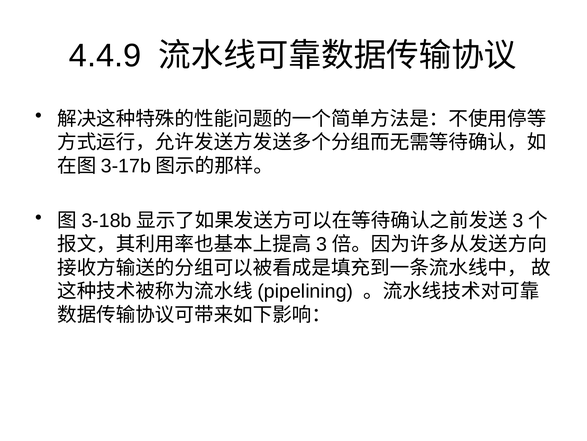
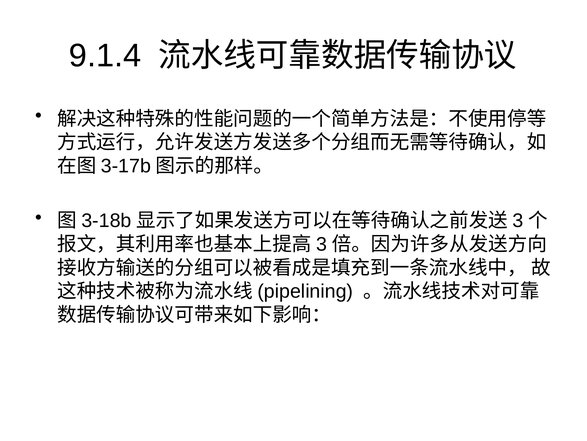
4.4.9: 4.4.9 -> 9.1.4 (105, 56)
